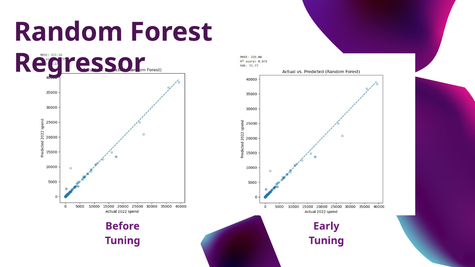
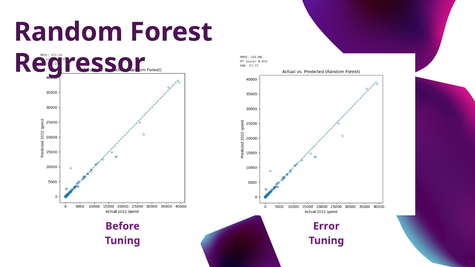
Early: Early -> Error (326, 226)
